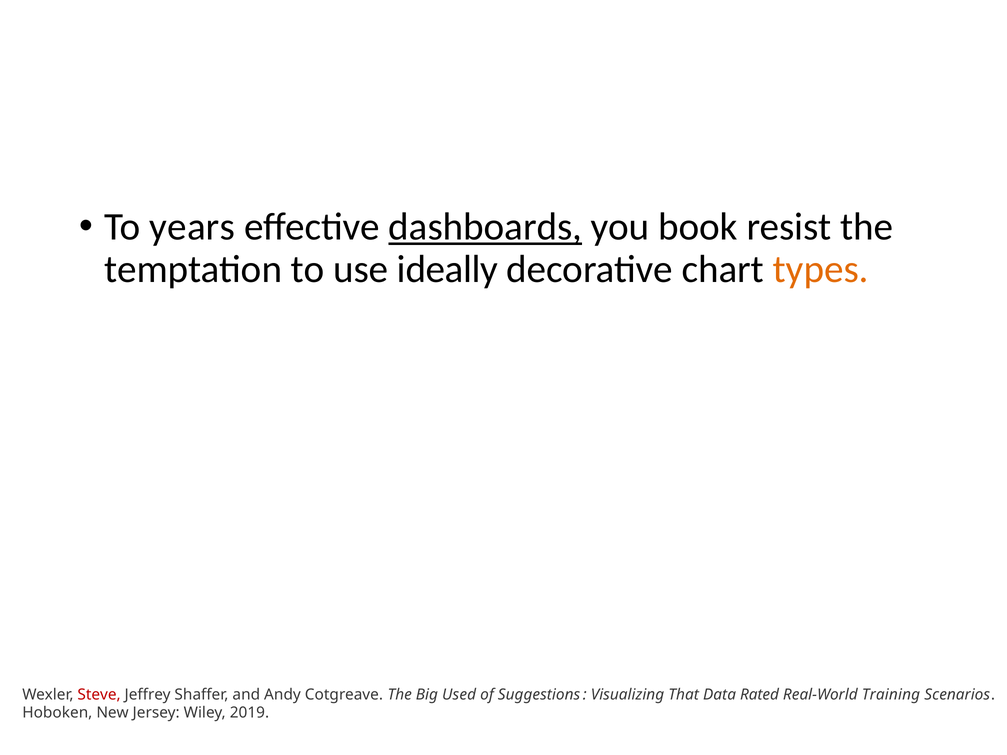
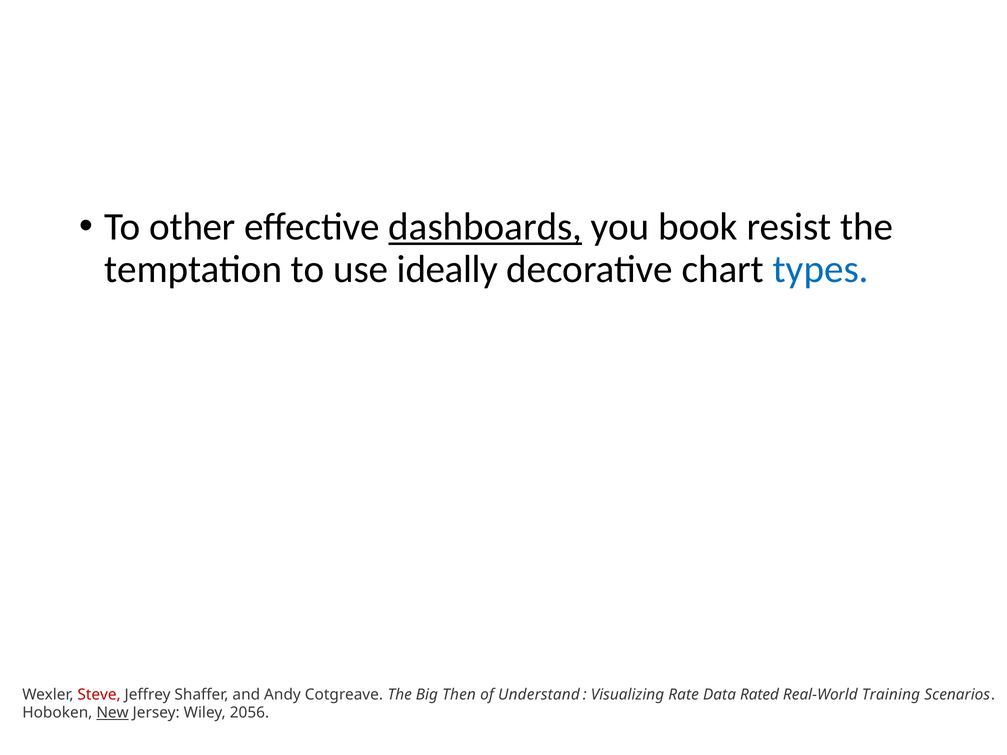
years: years -> other (193, 227)
types colour: orange -> blue (821, 269)
Used: Used -> Then (459, 695)
Suggestions: Suggestions -> Understand (539, 695)
That: That -> Rate (684, 695)
New underline: none -> present (113, 713)
2019: 2019 -> 2056 (249, 713)
